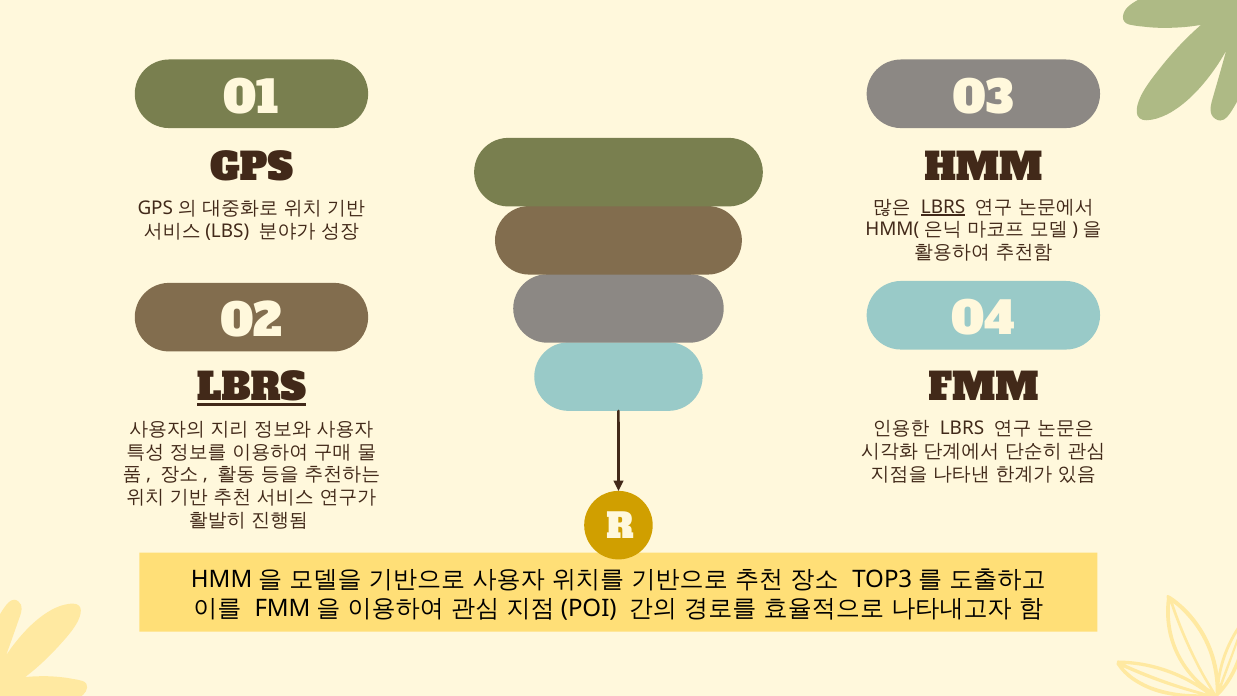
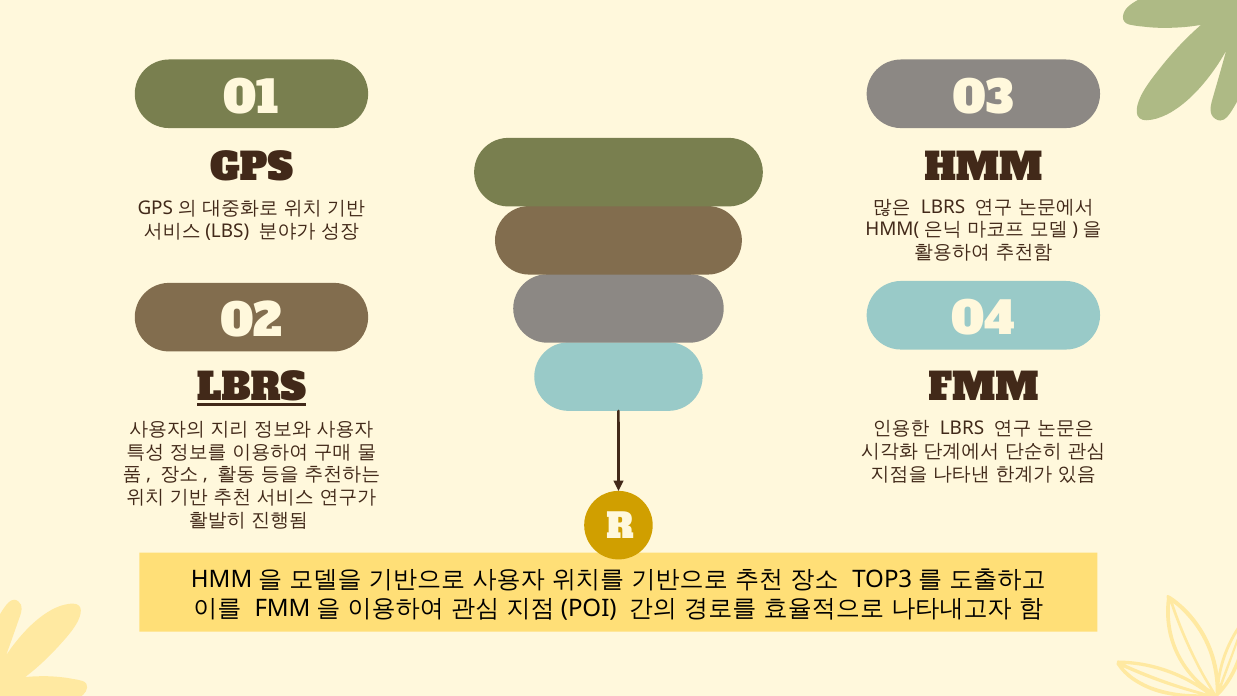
LBRS underline: present -> none (943, 207)
